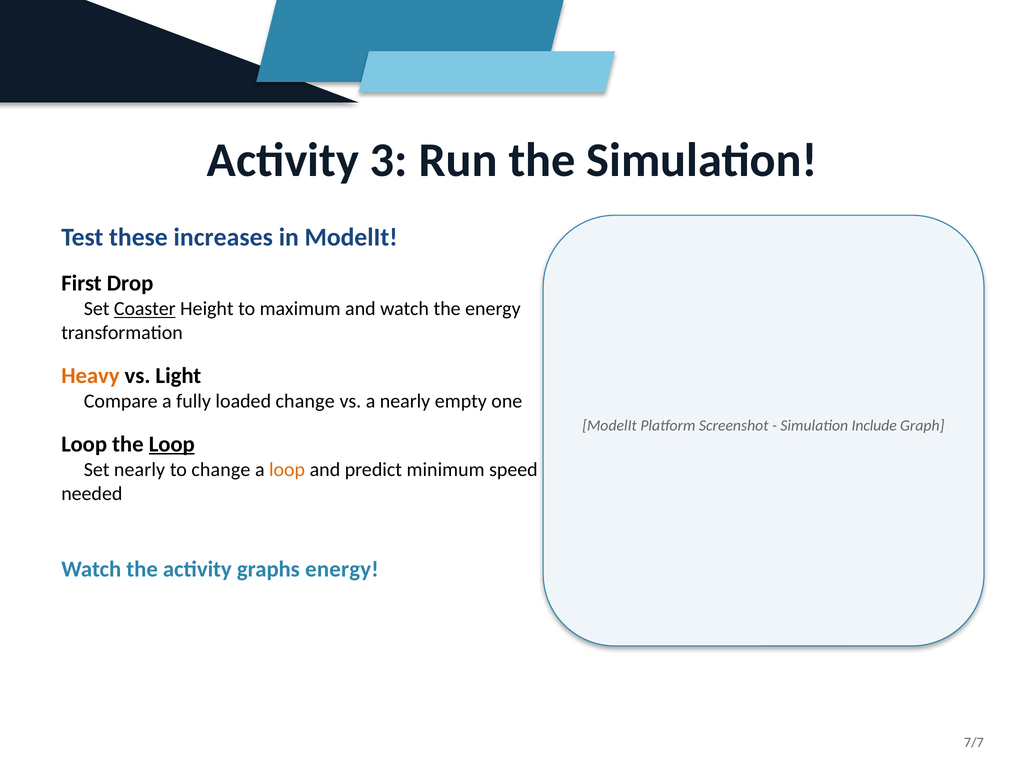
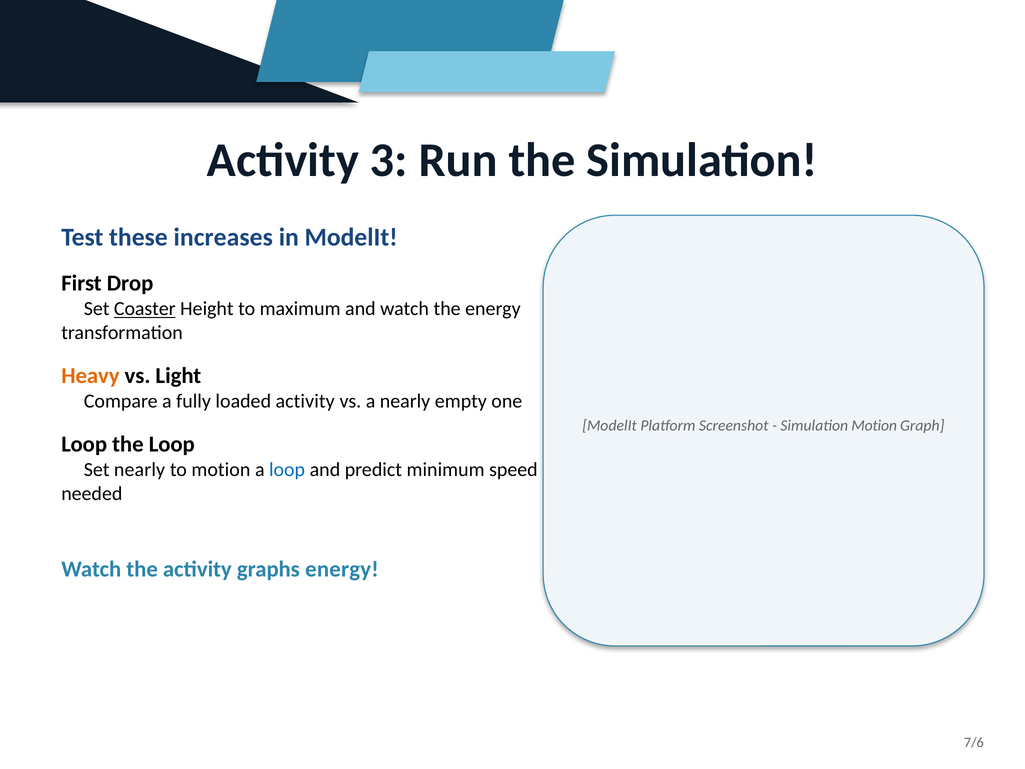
loaded change: change -> activity (305, 401)
Simulation Include: Include -> Motion (874, 425)
Loop underline: present -> none (172, 444)
to change: change -> motion (221, 469)
loop colour: orange -> blue (287, 469)
7/7: 7/7 -> 7/6 (974, 742)
